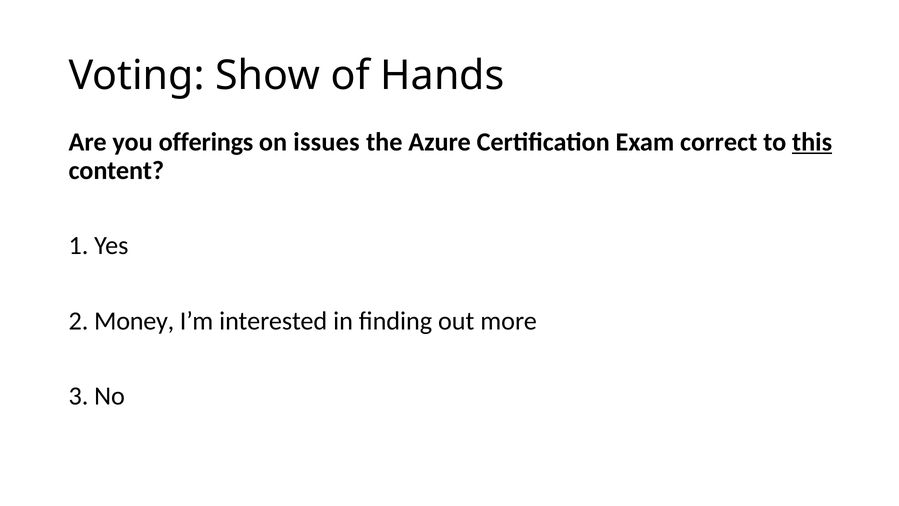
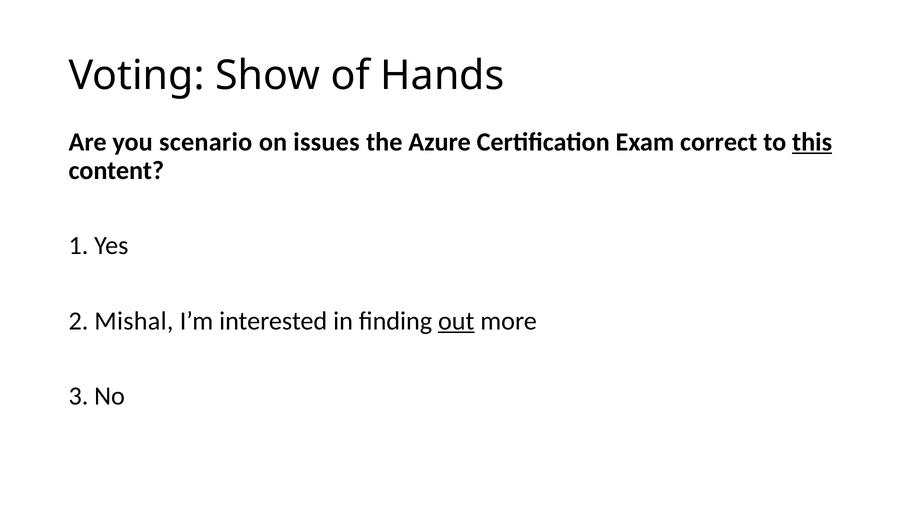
offerings: offerings -> scenario (206, 142)
Money: Money -> Mishal (134, 321)
out underline: none -> present (456, 321)
